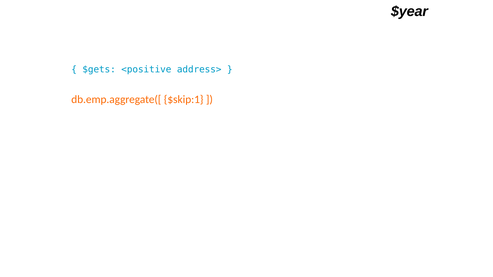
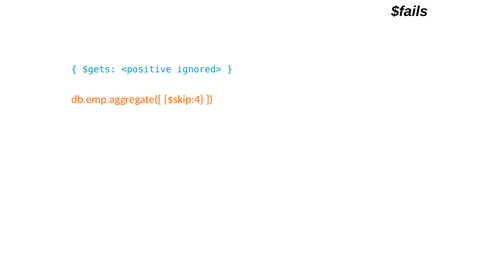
$year: $year -> $fails (409, 11)
address>: address> -> ignored> (199, 70)
$skip:1: $skip:1 -> $skip:4 (184, 100)
